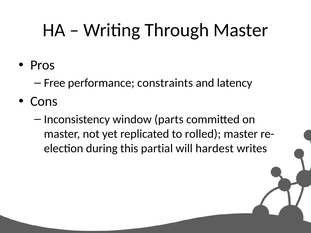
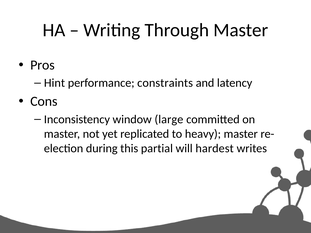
Free: Free -> Hint (54, 83)
parts: parts -> large (169, 119)
rolled: rolled -> heavy (203, 134)
